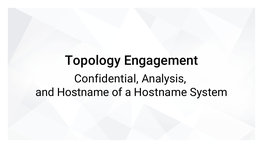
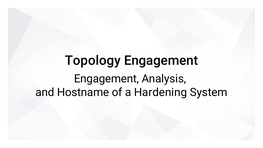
Confidential: Confidential -> Engagement (106, 79)
a Hostname: Hostname -> Hardening (160, 92)
